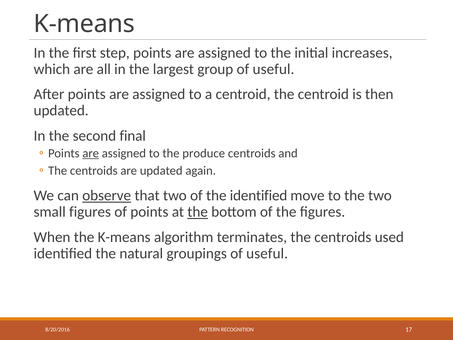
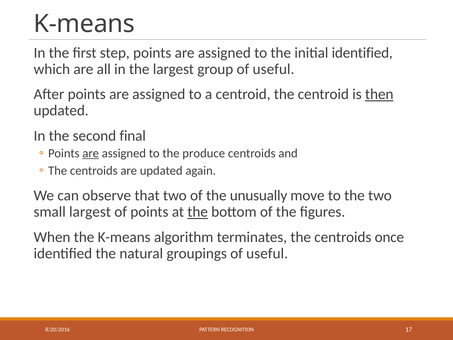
initial increases: increases -> identified (362, 53)
then underline: none -> present (379, 94)
observe underline: present -> none (107, 195)
the identified: identified -> unusually (259, 195)
small figures: figures -> largest (90, 212)
used: used -> once (389, 237)
